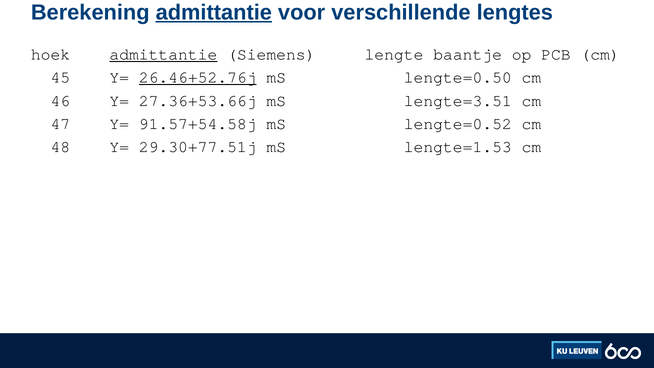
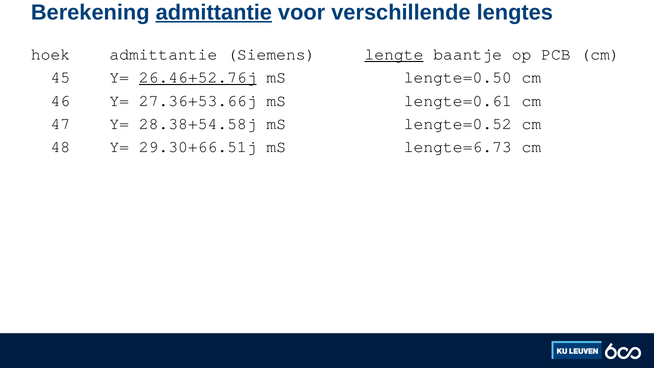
admittantie underline: present -> none (163, 54)
lengte underline: none -> present (394, 54)
lengte=3.51: lengte=3.51 -> lengte=0.61 (458, 101)
91.57+54.58j: 91.57+54.58j -> 28.38+54.58j (198, 124)
29.30+77.51j: 29.30+77.51j -> 29.30+66.51j (198, 147)
lengte=1.53: lengte=1.53 -> lengte=6.73 (458, 147)
